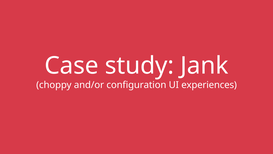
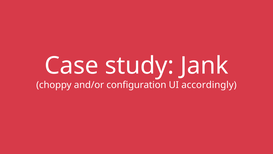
experiences: experiences -> accordingly (209, 85)
